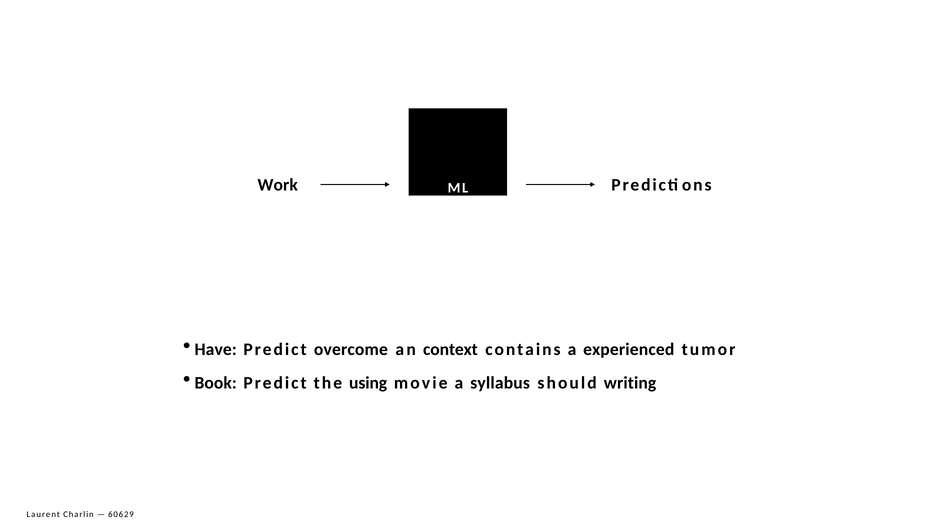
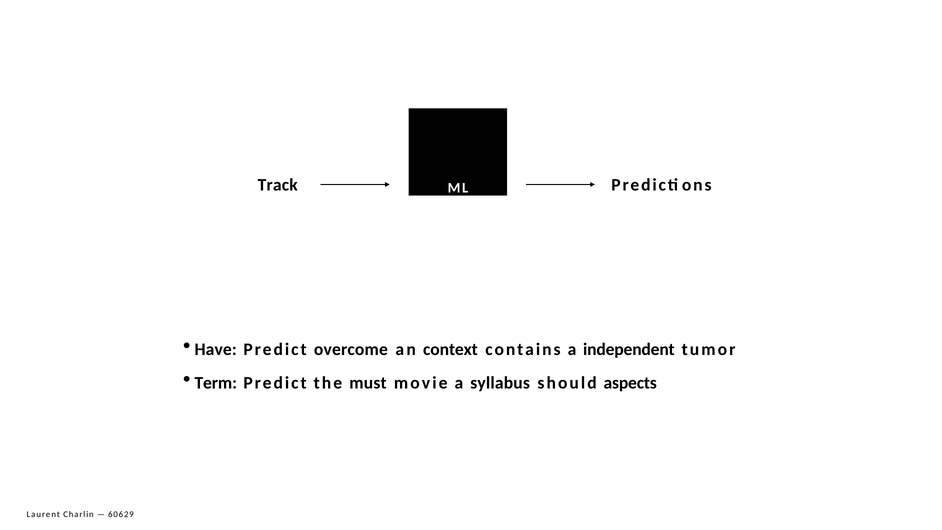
Work: Work -> Track (278, 185)
experienced: experienced -> independent (629, 349)
Book: Book -> Term (216, 383)
using: using -> must (368, 383)
writing: writing -> aspects (630, 383)
